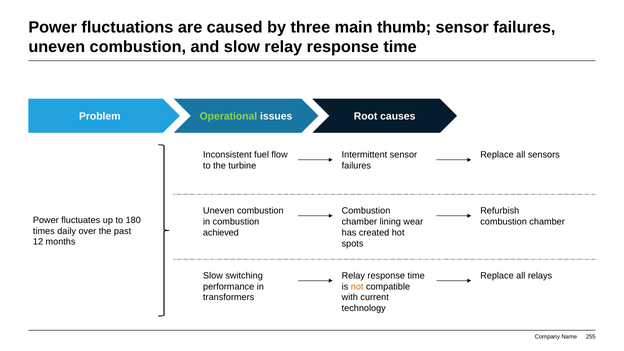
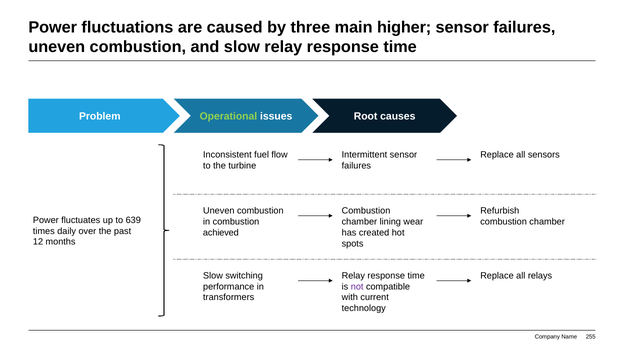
thumb: thumb -> higher (404, 27)
180: 180 -> 639 (133, 220)
not colour: orange -> purple (357, 287)
